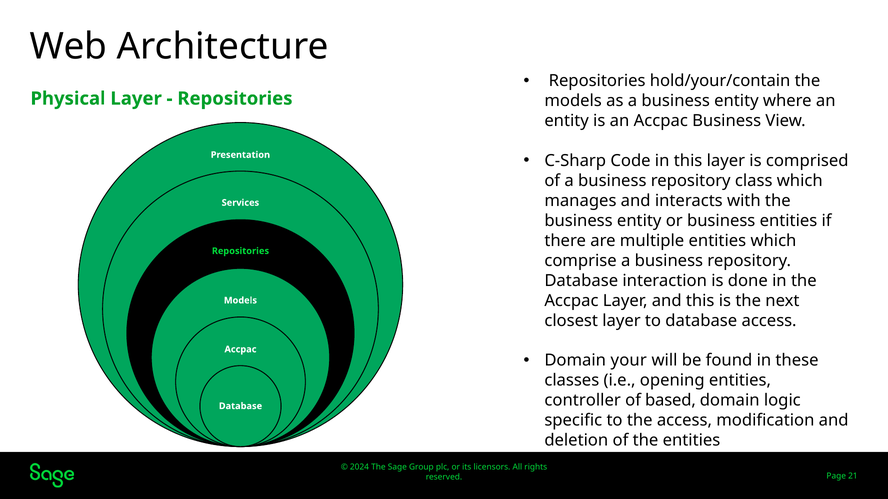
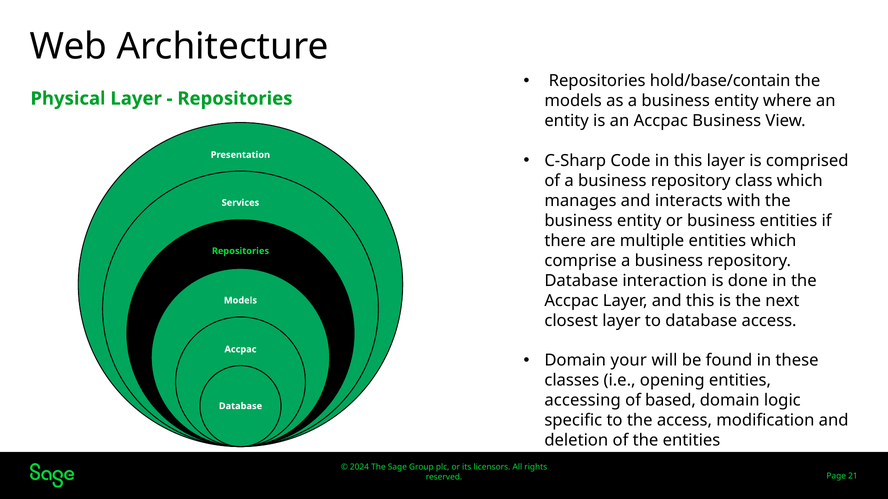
hold/your/contain: hold/your/contain -> hold/base/contain (720, 81)
controller: controller -> accessing (583, 401)
